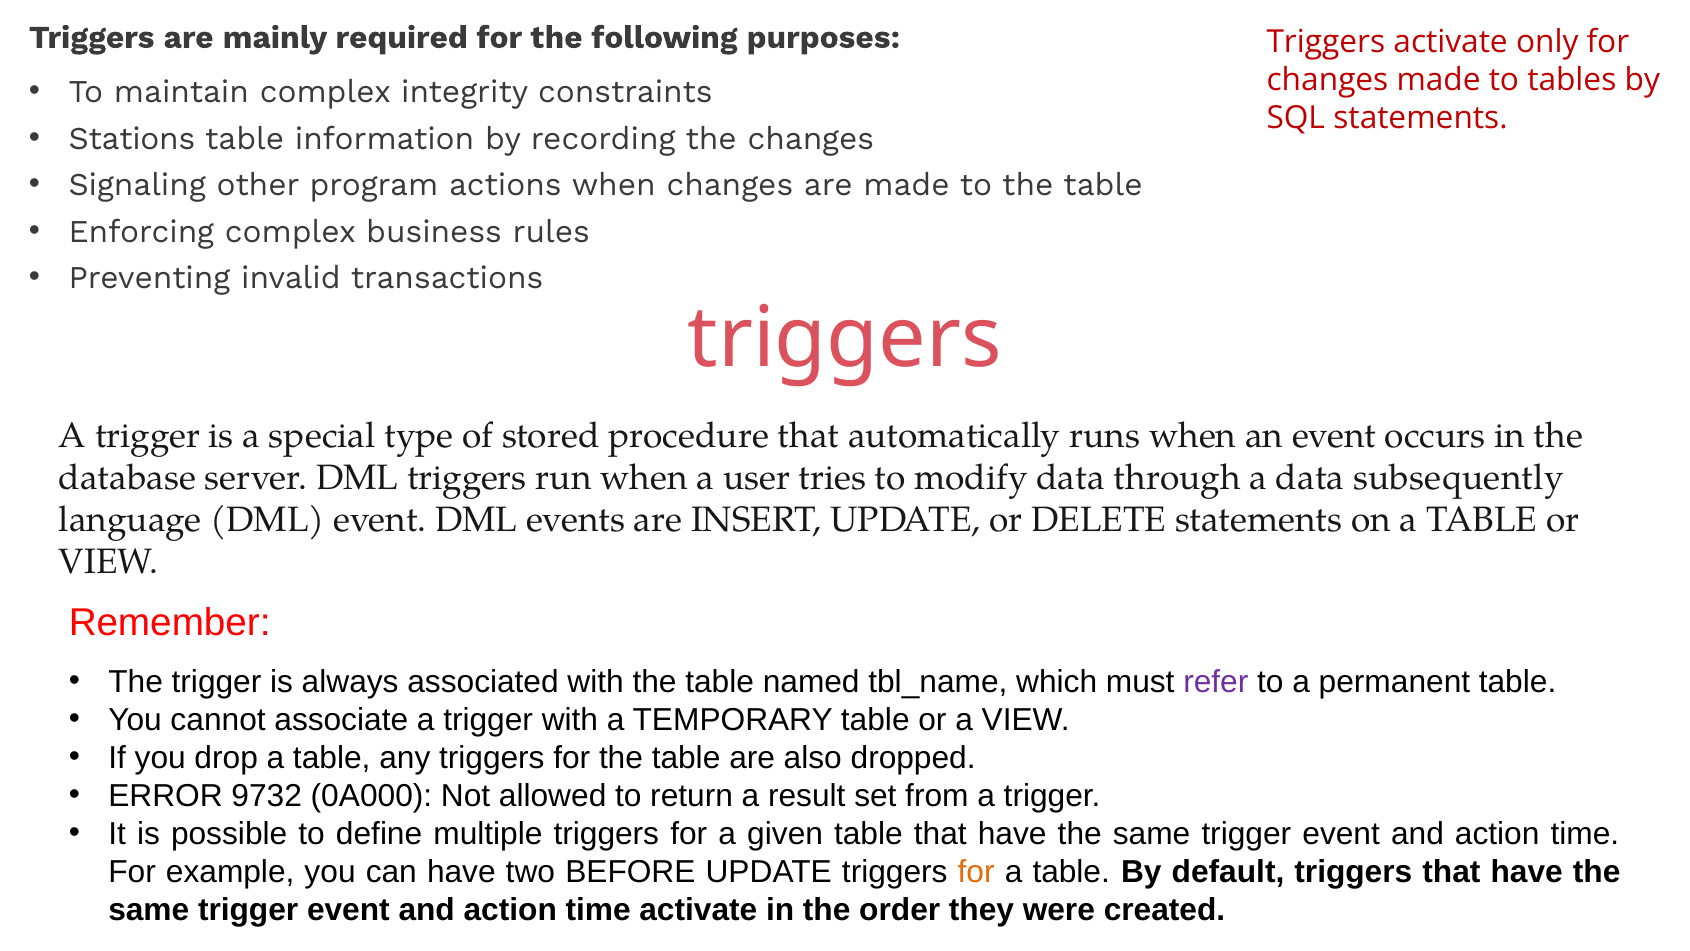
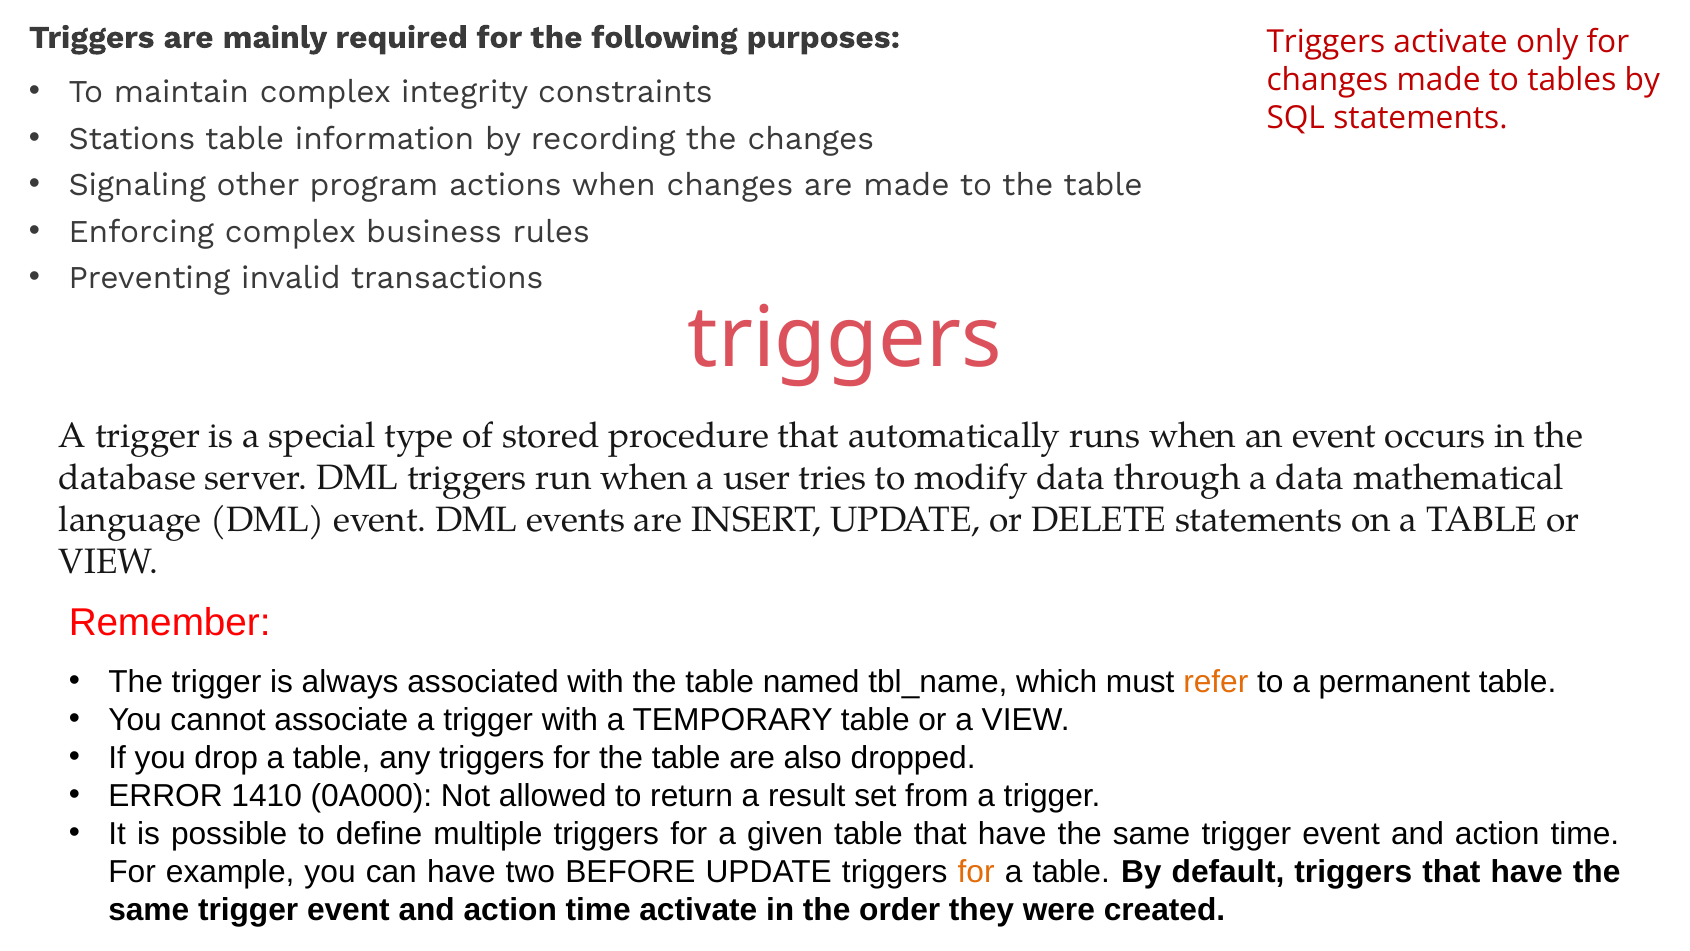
subsequently: subsequently -> mathematical (1459, 478)
refer colour: purple -> orange (1216, 682)
9732: 9732 -> 1410 (267, 796)
